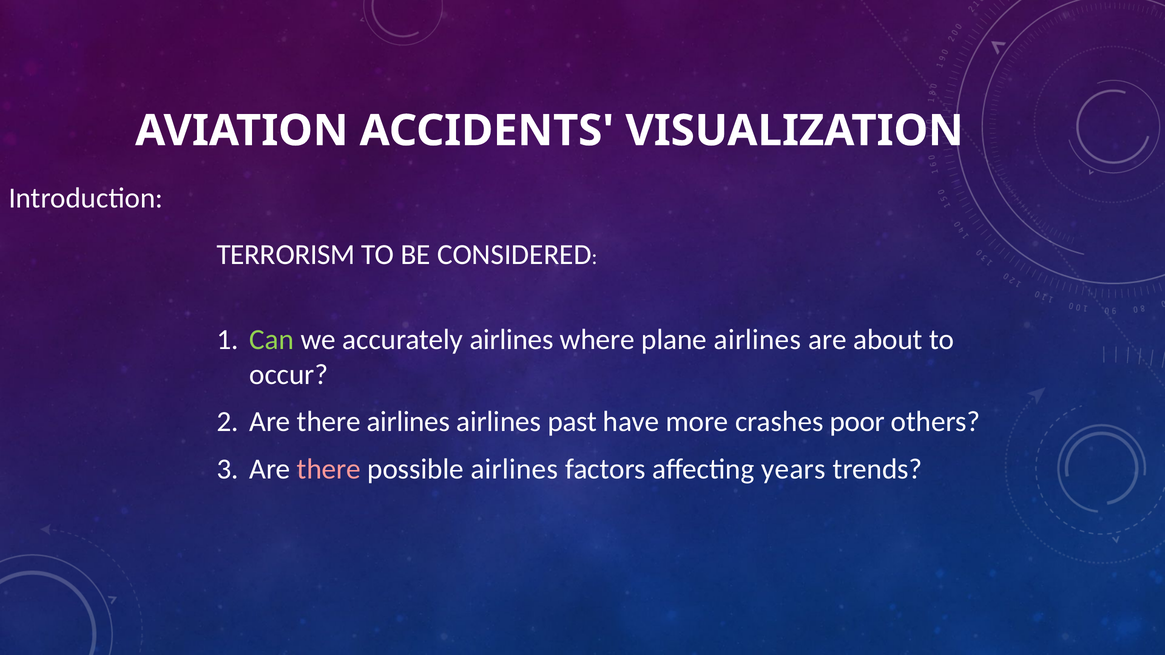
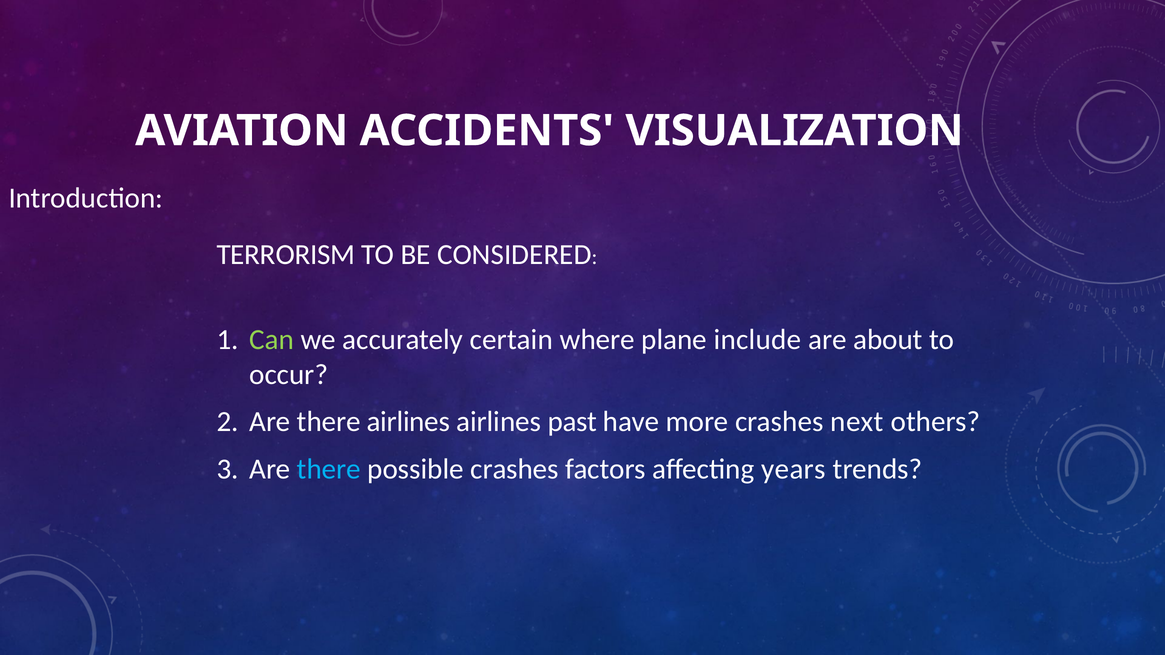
accurately airlines: airlines -> certain (511, 340)
plane airlines: airlines -> include (757, 340)
poor: poor -> next (857, 422)
there colour: pink -> light blue (329, 469)
possible airlines: airlines -> crashes (515, 469)
